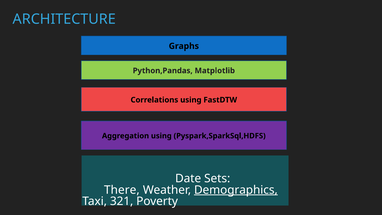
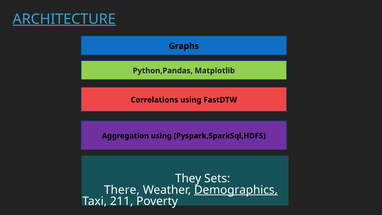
ARCHITECTURE underline: none -> present (64, 19)
Date: Date -> They (188, 179)
321: 321 -> 211 (122, 201)
